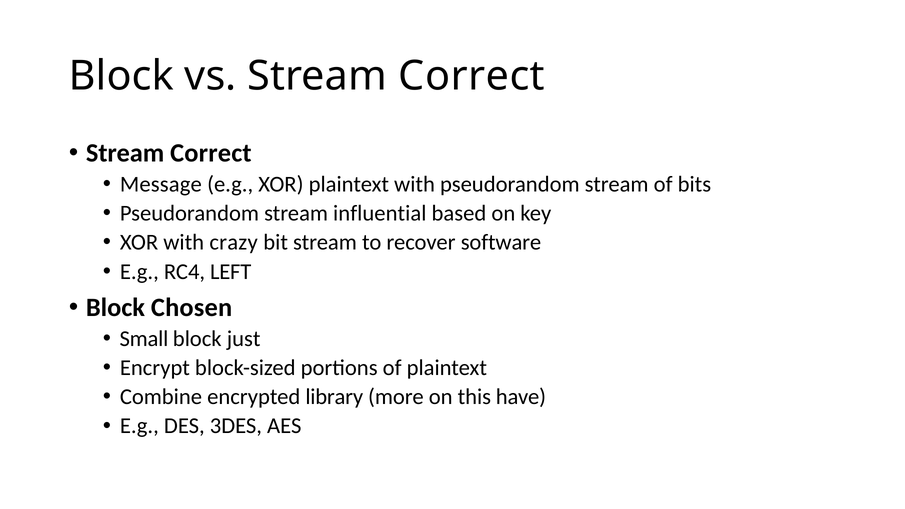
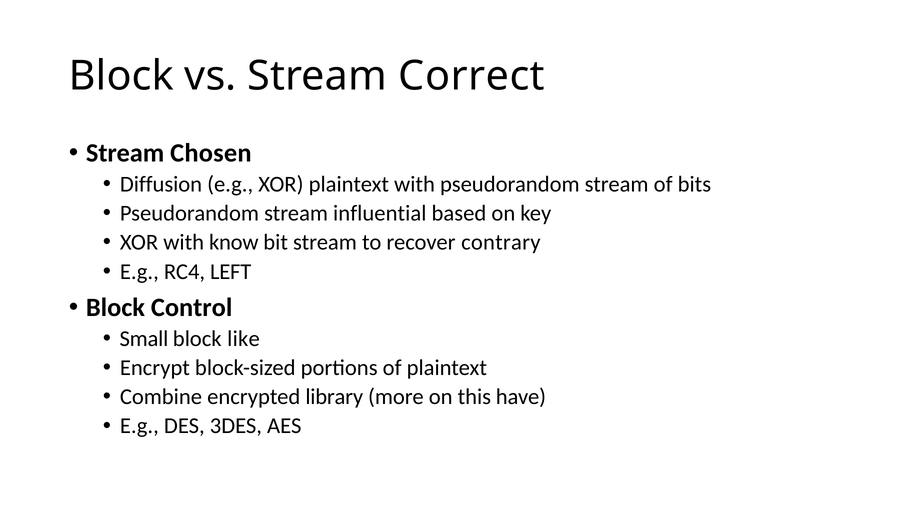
Correct: Correct -> Chosen (211, 153)
Message: Message -> Diffusion (161, 184)
crazy: crazy -> know (234, 242)
software: software -> contrary (501, 242)
Chosen: Chosen -> Control (192, 307)
just: just -> like (244, 339)
